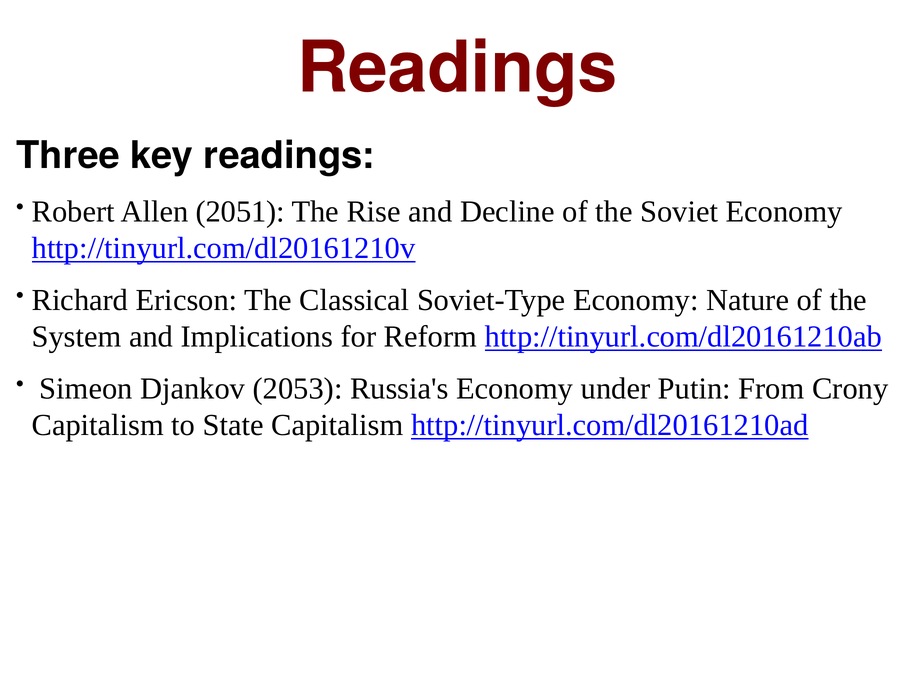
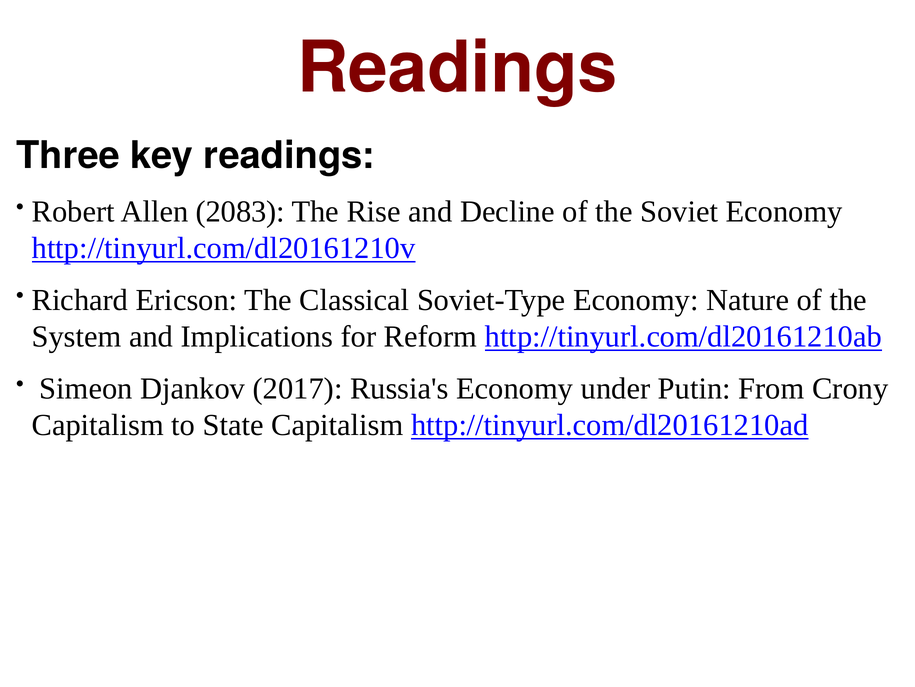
2051: 2051 -> 2083 (240, 211)
2053: 2053 -> 2017 (298, 388)
